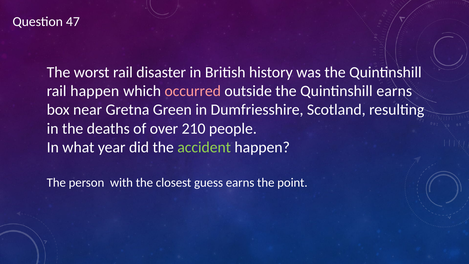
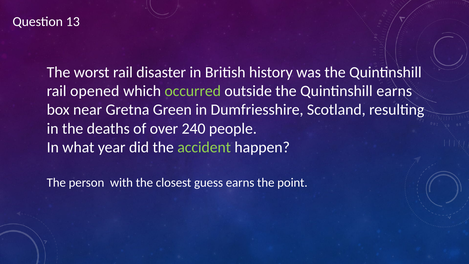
47: 47 -> 13 (73, 22)
rail happen: happen -> opened (95, 91)
occurred colour: pink -> light green (193, 91)
210: 210 -> 240 (194, 128)
